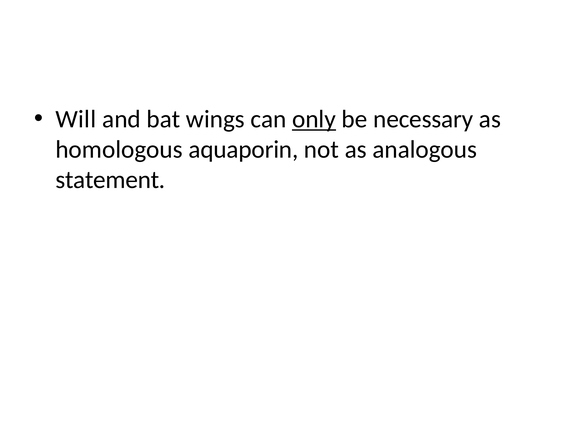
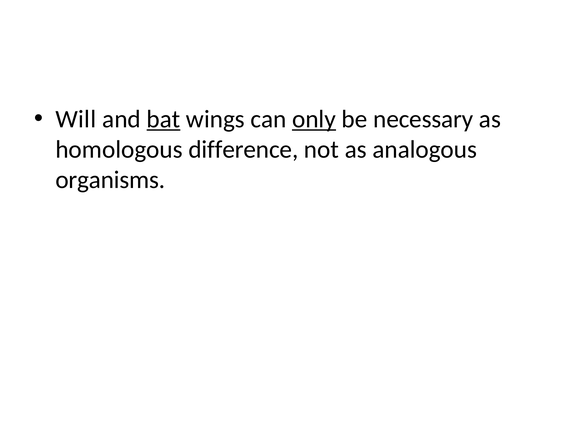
bat underline: none -> present (163, 119)
aquaporin: aquaporin -> difference (243, 149)
statement: statement -> organisms (110, 180)
